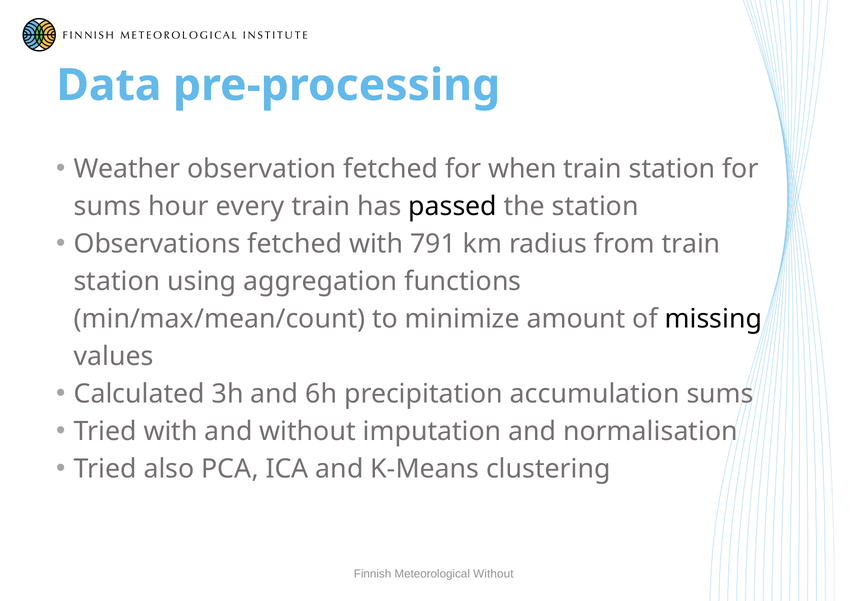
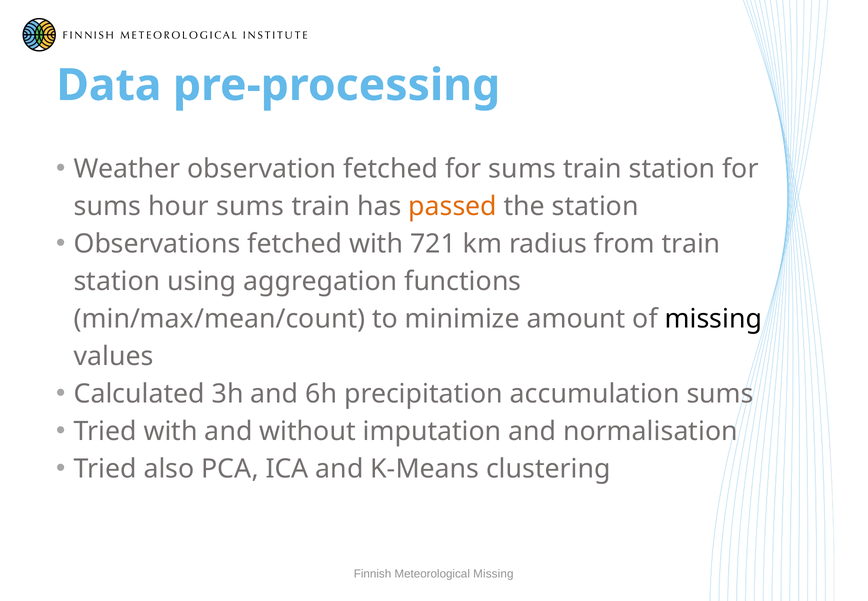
fetched for when: when -> sums (522, 169)
hour every: every -> sums (250, 207)
passed colour: black -> orange (453, 207)
791: 791 -> 721 (433, 244)
Meteorological Without: Without -> Missing (493, 574)
